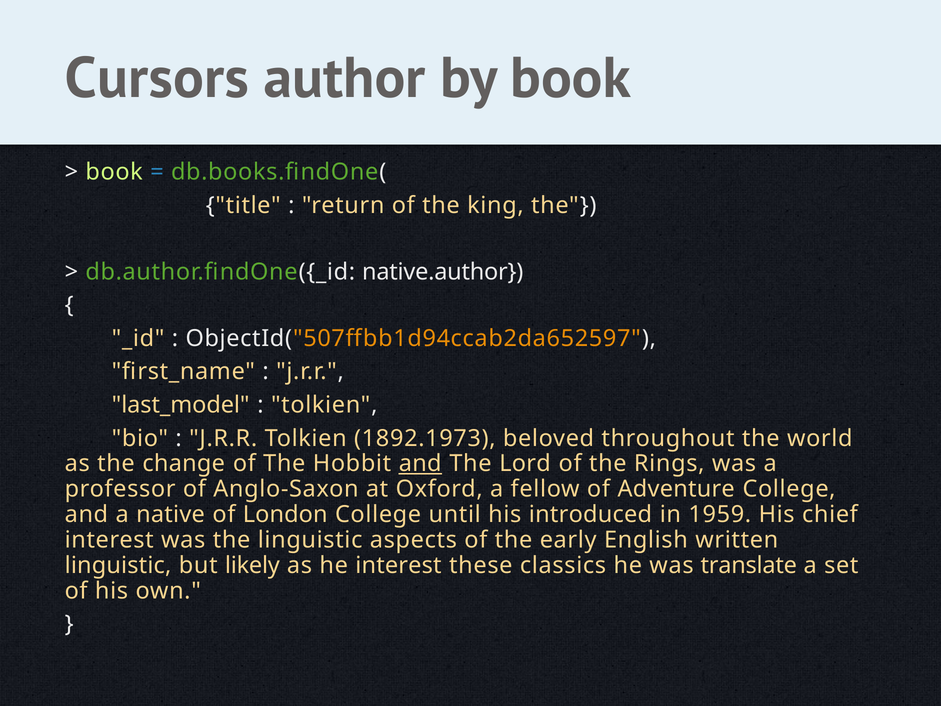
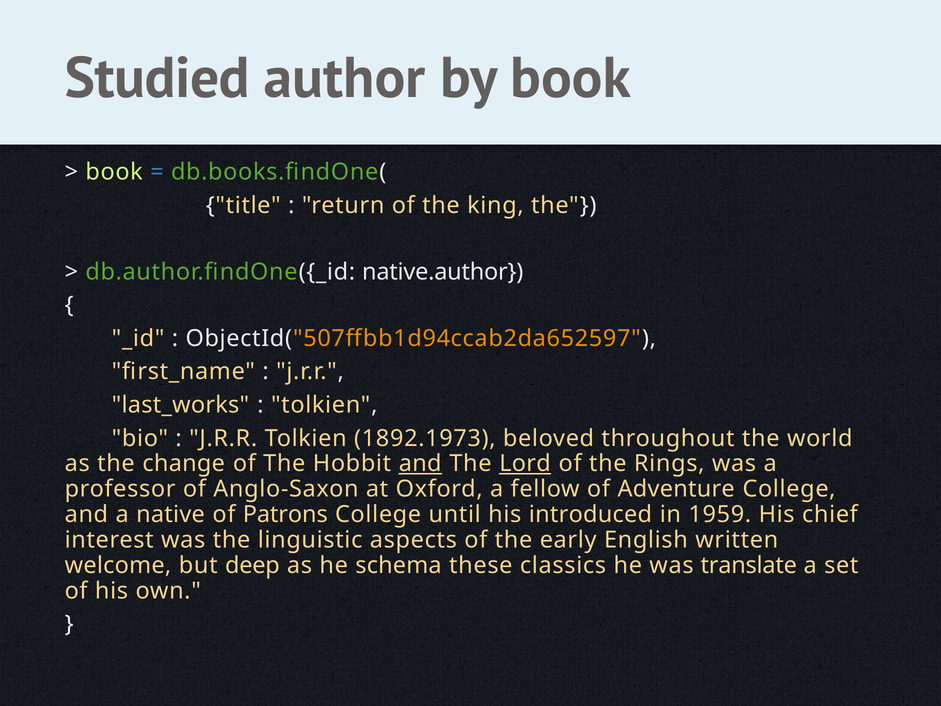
Cursors: Cursors -> Studied (157, 78)
last_model: last_model -> last_works (180, 405)
Lord underline: none -> present (525, 464)
London: London -> Patrons (285, 514)
linguistic: linguistic -> welcome (118, 565)
likely: likely -> deep (252, 565)
he interest: interest -> schema (398, 565)
